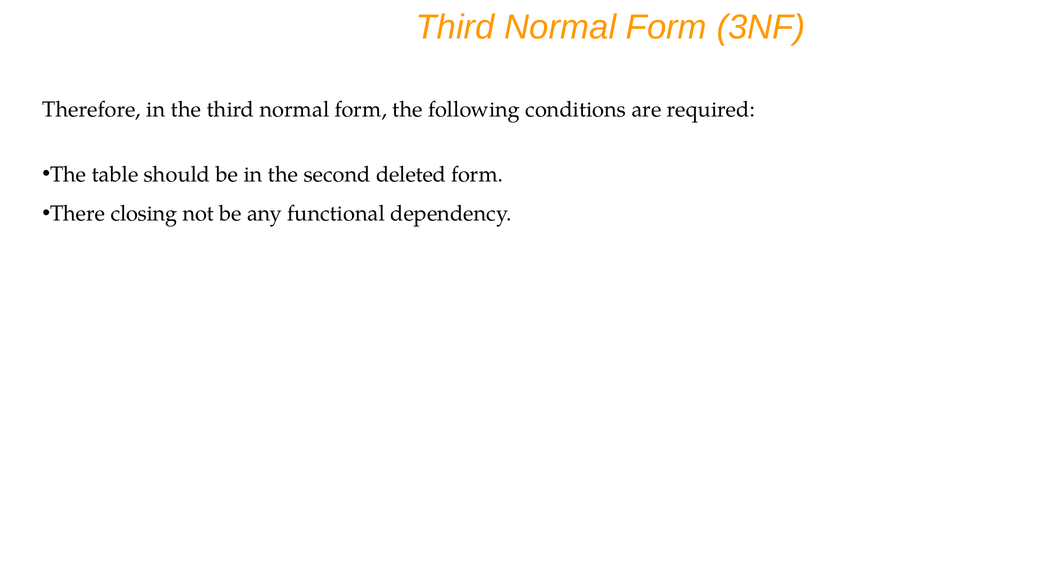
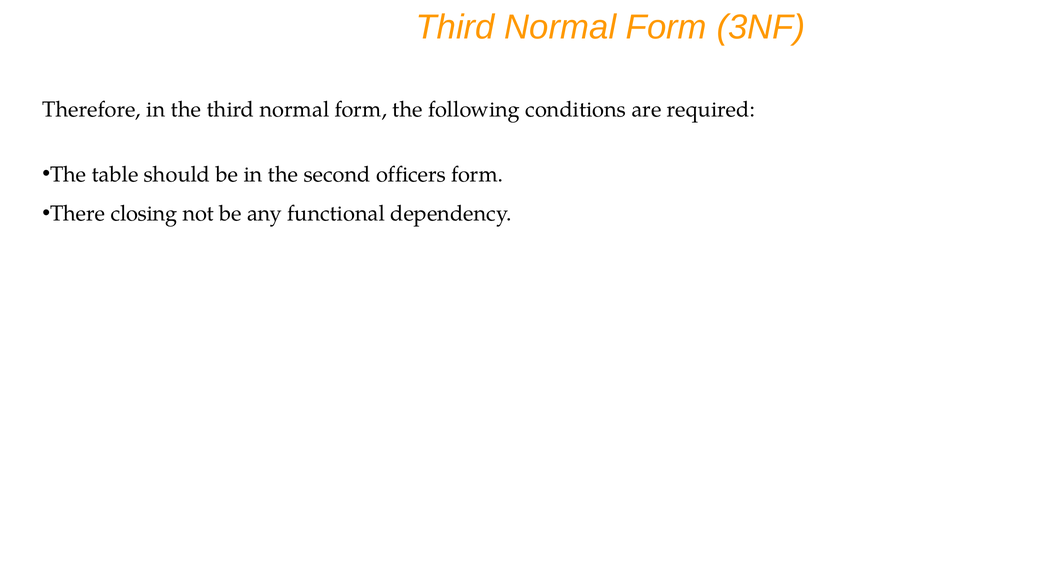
deleted: deleted -> officers (411, 174)
